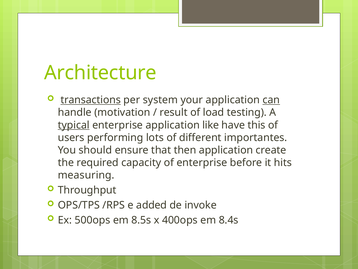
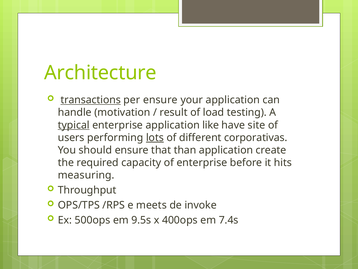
per system: system -> ensure (160, 100)
can underline: present -> none (271, 100)
this: this -> site (256, 125)
lots underline: none -> present (155, 137)
importantes: importantes -> corporativas (256, 137)
then: then -> than (185, 150)
added: added -> meets (152, 205)
8.5s: 8.5s -> 9.5s (141, 220)
8.4s: 8.4s -> 7.4s (229, 220)
